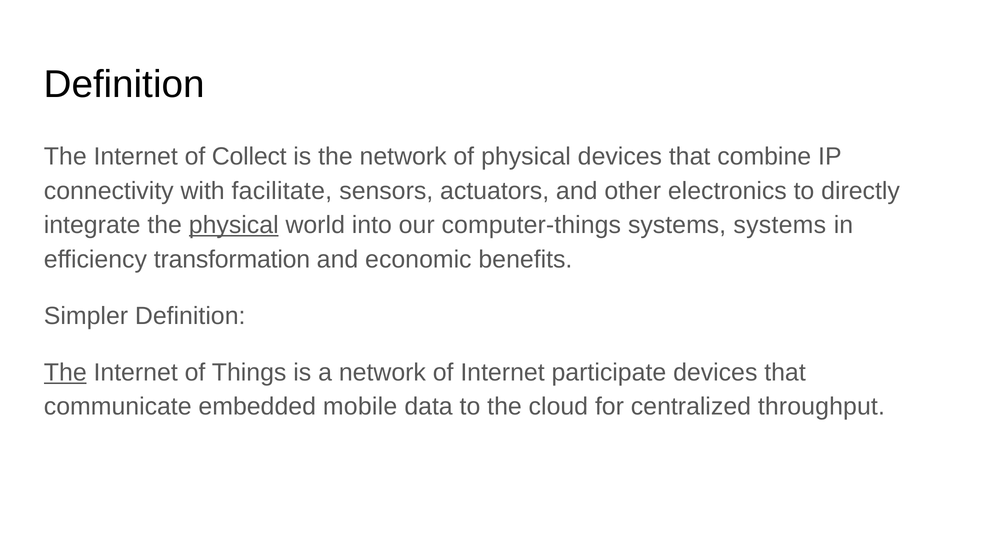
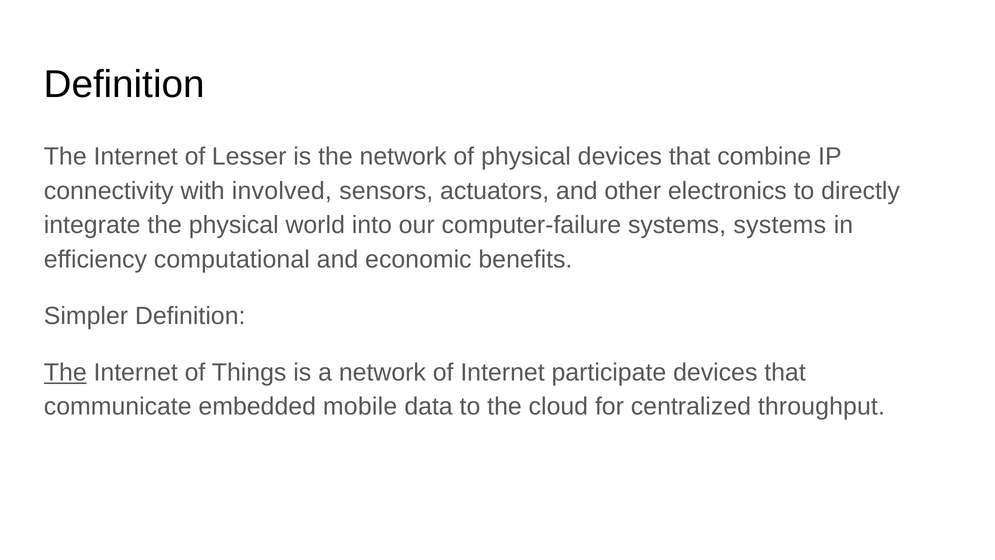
Collect: Collect -> Lesser (249, 156)
facilitate: facilitate -> involved (282, 191)
physical underline: present -> none (234, 225)
computer-things: computer-things -> computer-failure (531, 225)
transformation: transformation -> computational (232, 259)
